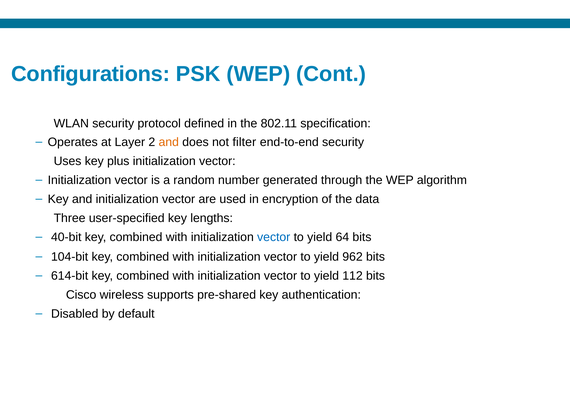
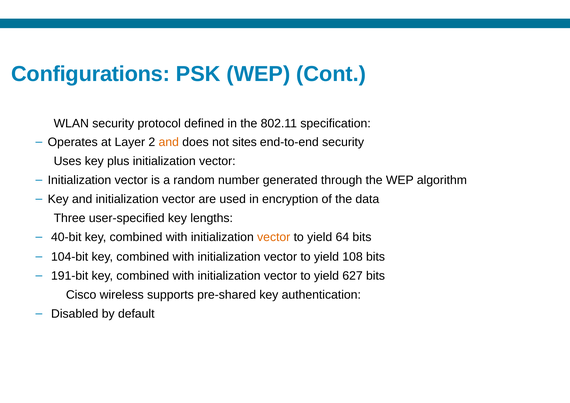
filter: filter -> sites (244, 142)
vector colour: blue -> orange (274, 237)
962: 962 -> 108 (353, 257)
614-bit: 614-bit -> 191-bit (70, 276)
112: 112 -> 627 (353, 276)
